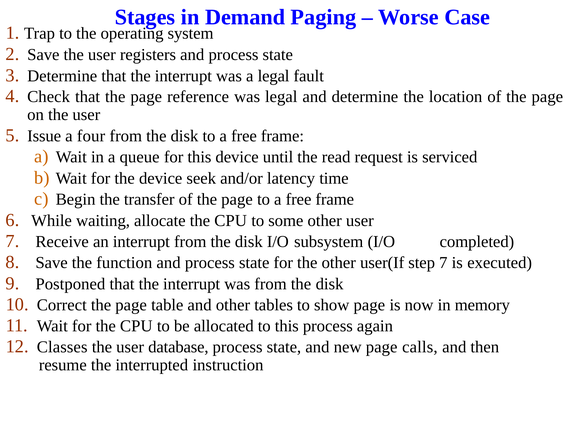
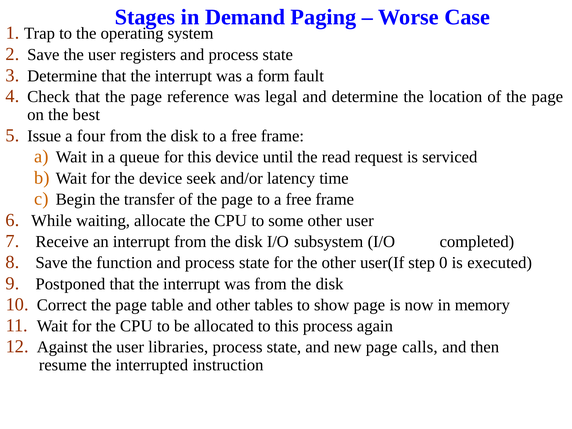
a legal: legal -> form (274, 76)
on the user: user -> best (86, 115)
step 7: 7 -> 0 (443, 263)
Classes: Classes -> Against (62, 347)
database: database -> libraries (178, 347)
